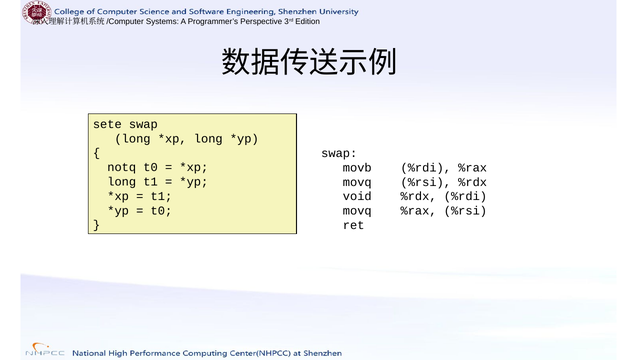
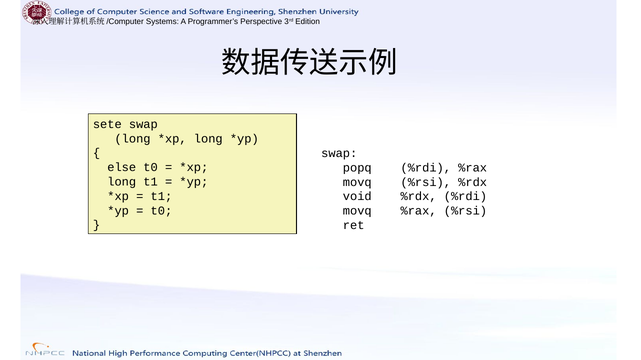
notq: notq -> else (122, 168)
movb: movb -> popq (357, 168)
